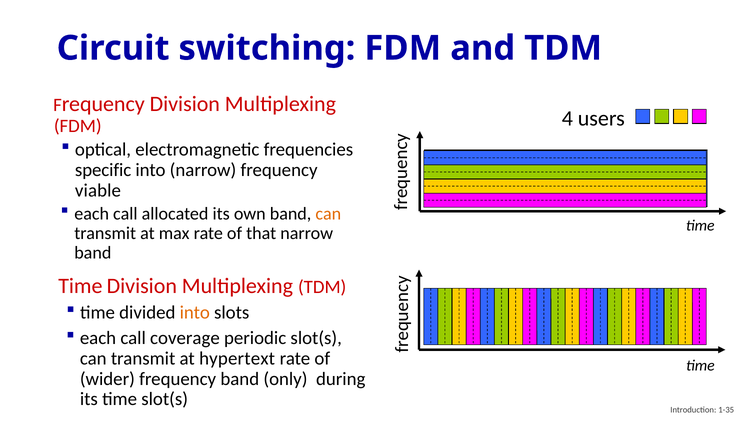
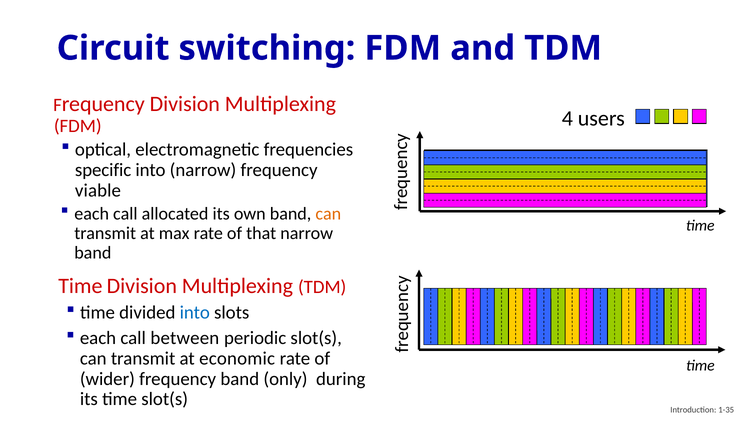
into colour: orange -> blue (195, 313)
coverage: coverage -> between (185, 338)
hypertext: hypertext -> economic (237, 359)
